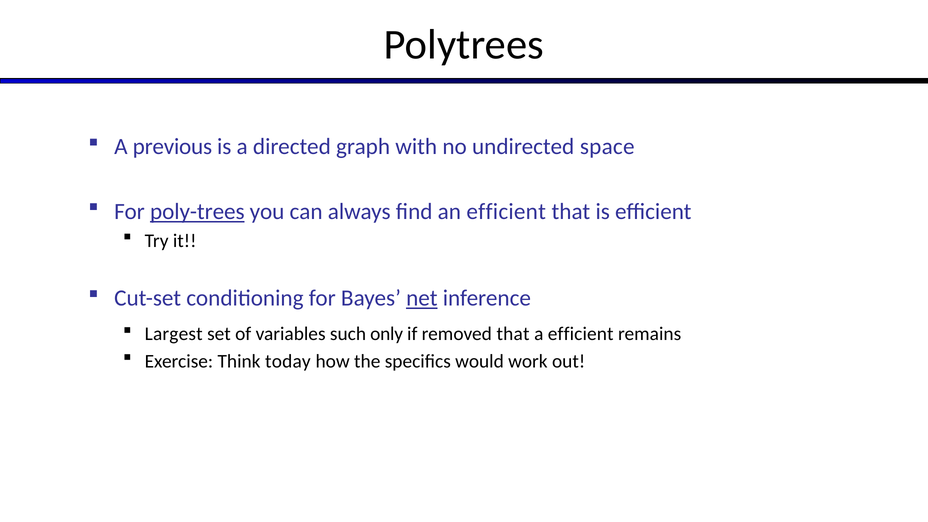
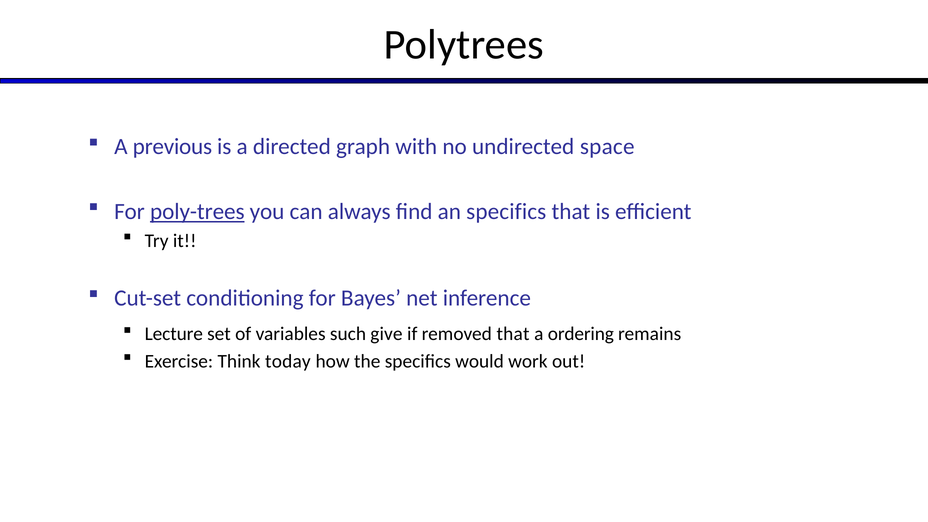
an efficient: efficient -> specifics (506, 212)
net underline: present -> none (422, 298)
Largest: Largest -> Lecture (174, 334)
only: only -> give (386, 334)
a efficient: efficient -> ordering (581, 334)
